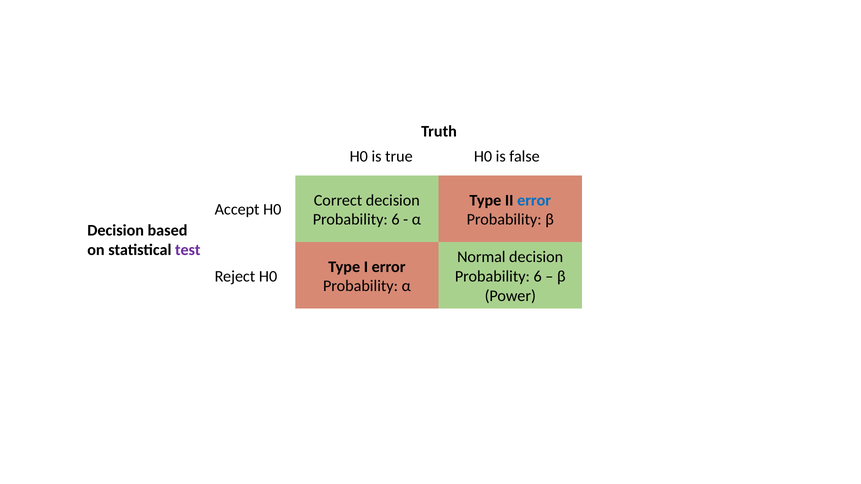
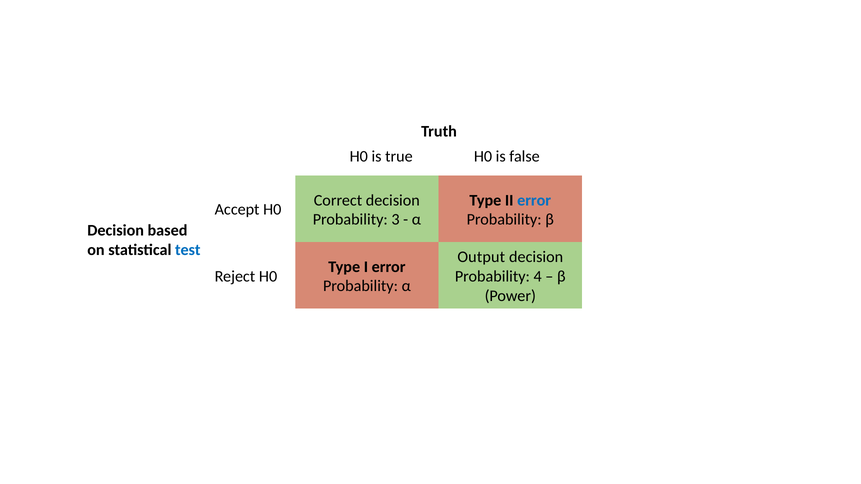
6: 6 -> 3 (395, 220)
test colour: purple -> blue (188, 250)
Normal: Normal -> Output (481, 257)
6: 6 -> 4 (538, 277)
